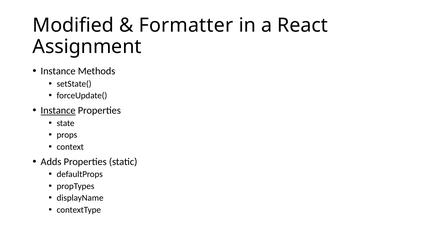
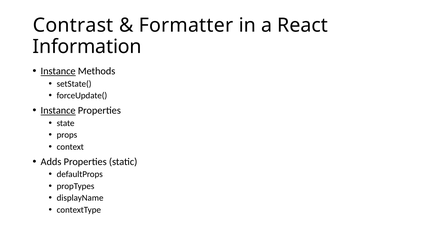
Modified: Modified -> Contrast (73, 25)
Assignment: Assignment -> Information (87, 47)
Instance underline: none -> present (58, 71)
